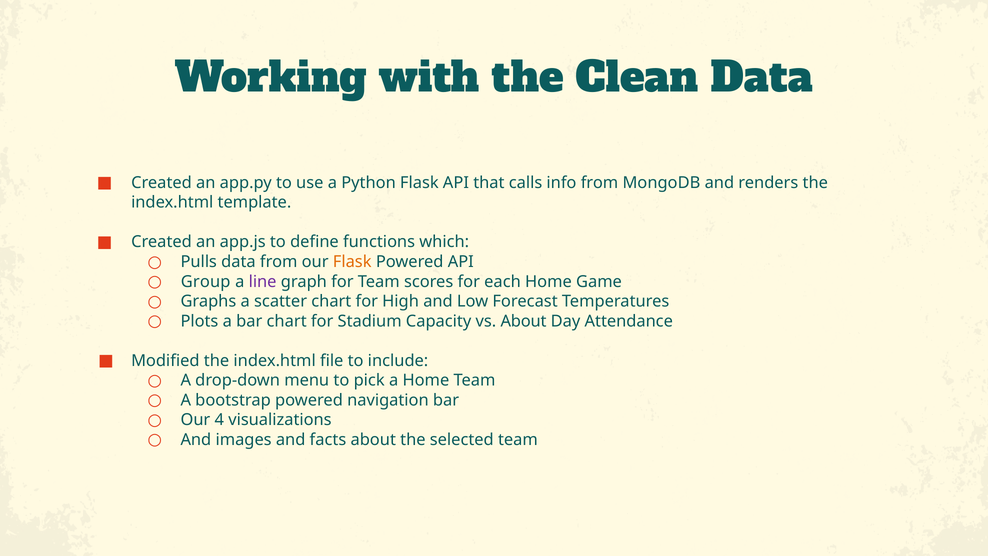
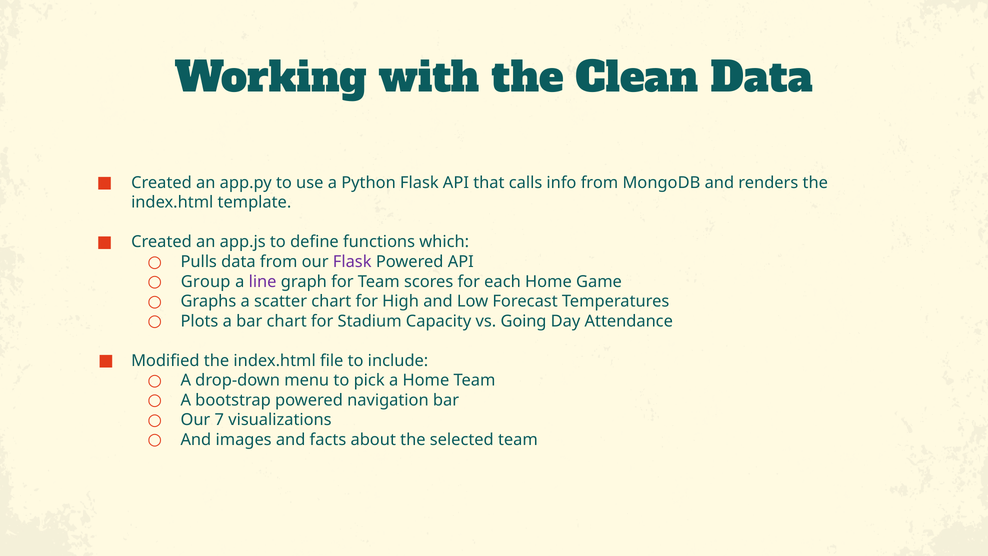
Flask colour: orange -> purple (352, 262)
vs About: About -> Going (524, 321)
4: 4 -> 7 (219, 420)
